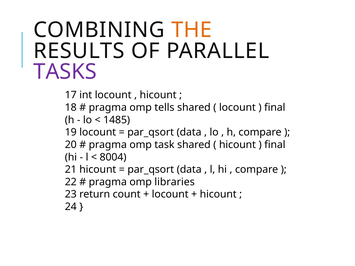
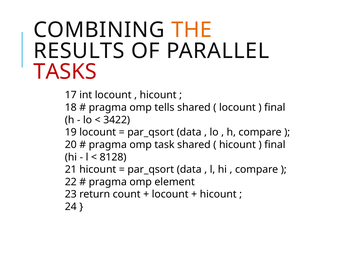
TASKS colour: purple -> red (65, 72)
1485: 1485 -> 3422 (117, 120)
8004: 8004 -> 8128 (113, 157)
libraries: libraries -> element (175, 182)
